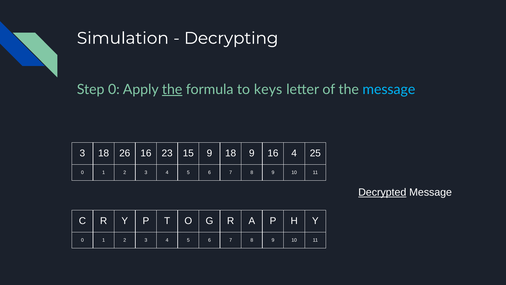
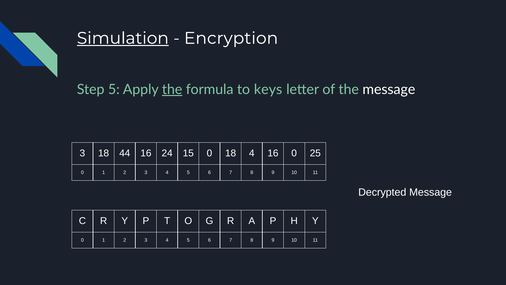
Simulation underline: none -> present (123, 38)
Decrypting: Decrypting -> Encryption (231, 38)
Step 0: 0 -> 5 (114, 89)
message colour: light blue -> white (389, 89)
26: 26 -> 44 (125, 153)
23: 23 -> 24 (167, 153)
15 9: 9 -> 0 (209, 153)
18 9: 9 -> 4 (252, 153)
16 4: 4 -> 0 (294, 153)
Decrypted underline: present -> none (382, 192)
